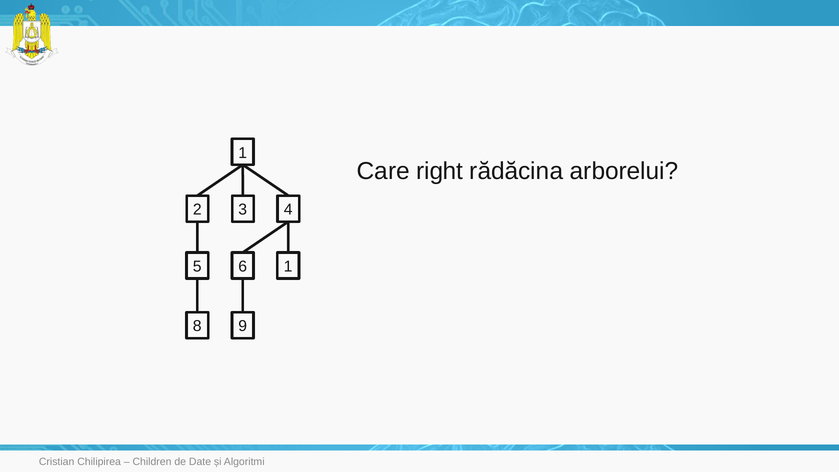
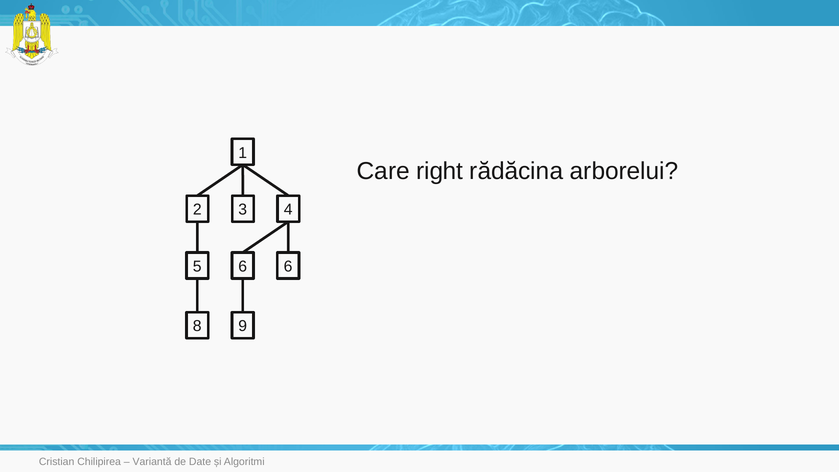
6 1: 1 -> 6 (288, 267)
Children: Children -> Variantă (152, 462)
